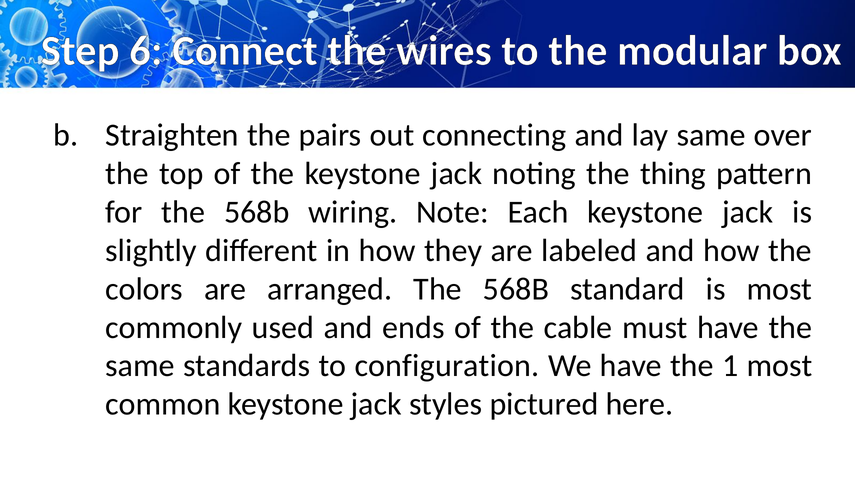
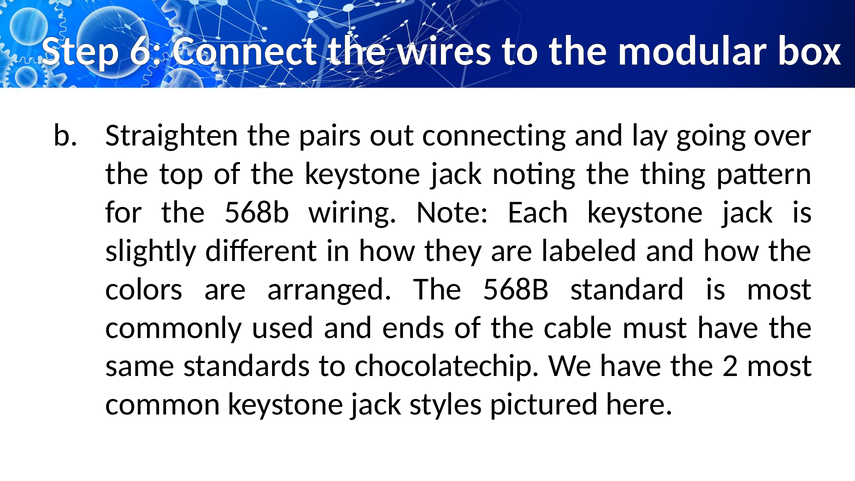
lay same: same -> going (711, 135)
configuration: configuration -> chocolatechip (447, 366)
1: 1 -> 2 (730, 366)
